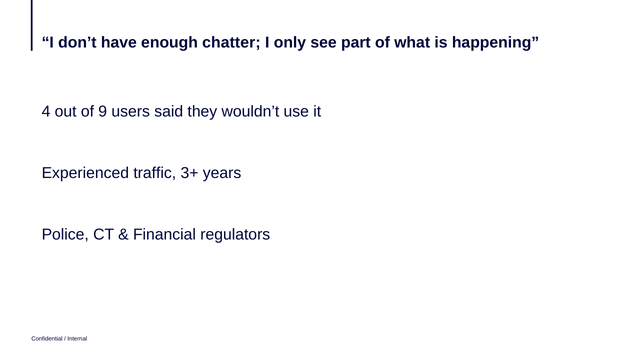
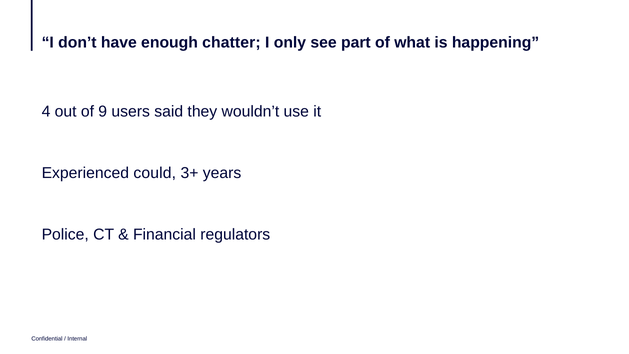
traffic: traffic -> could (155, 173)
